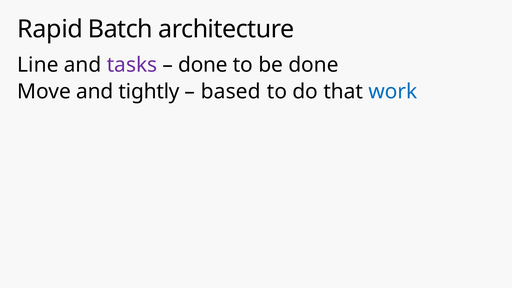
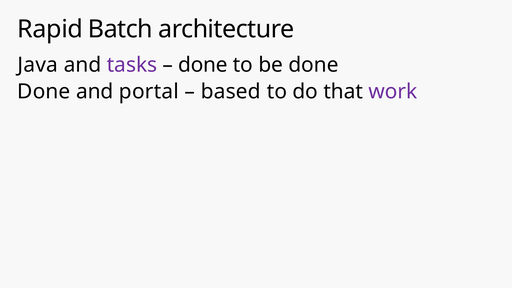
Line: Line -> Java (38, 65)
Move: Move -> Done (44, 92)
tightly: tightly -> portal (149, 92)
work colour: blue -> purple (393, 92)
